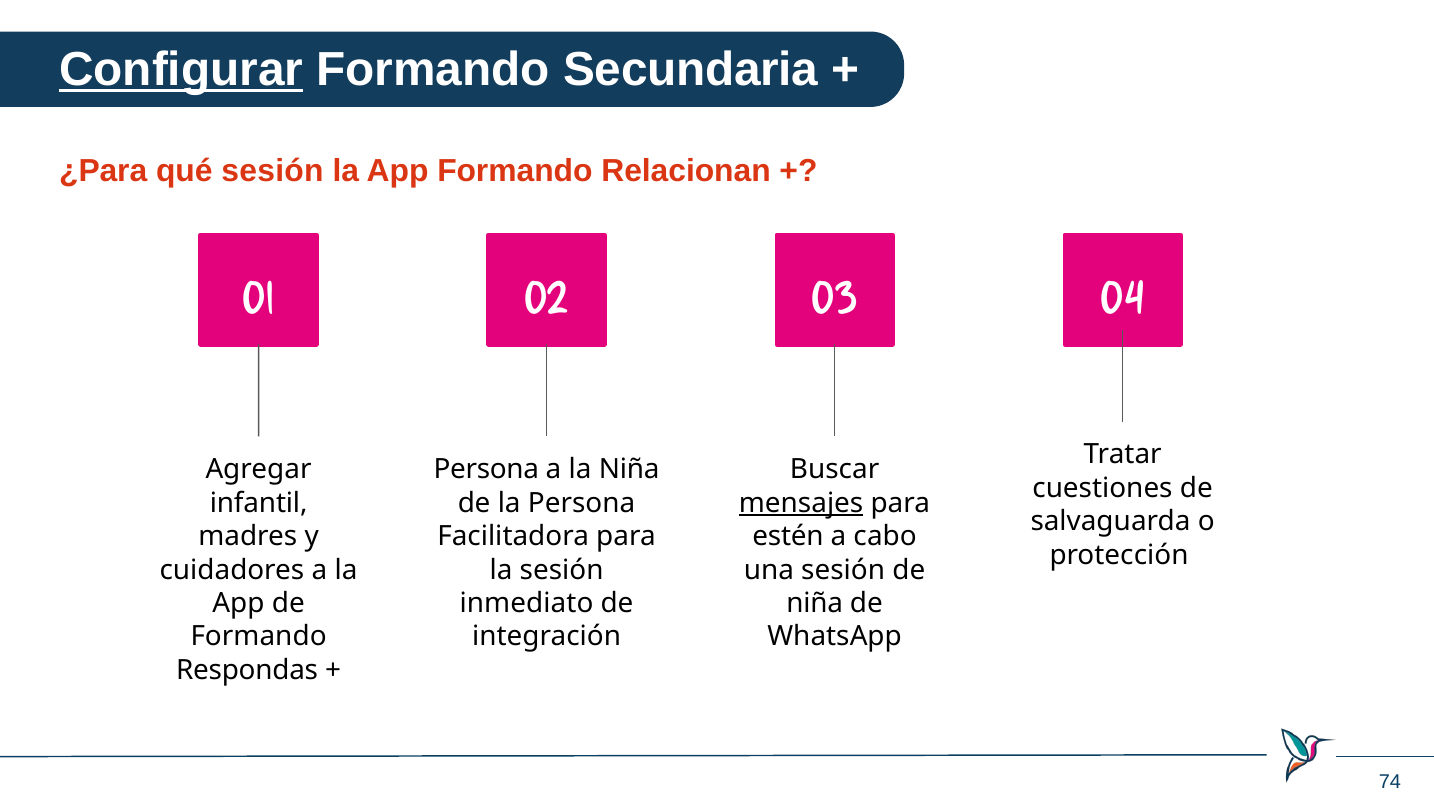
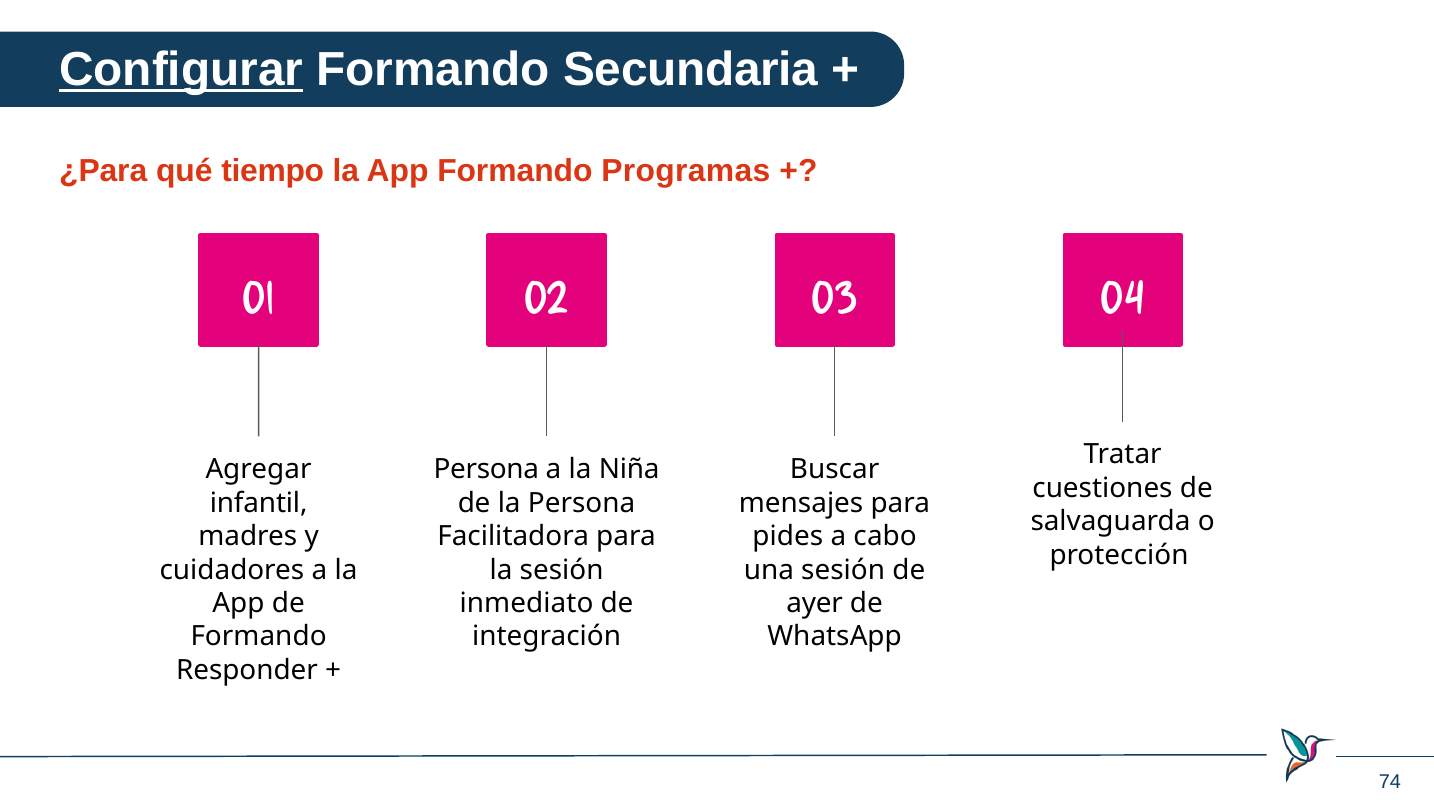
qué sesión: sesión -> tiempo (273, 171)
Relacionan: Relacionan -> Programas (686, 171)
mensajes underline: present -> none (801, 503)
estén: estén -> pides (788, 537)
niña: niña -> ayer (815, 604)
Respondas: Respondas -> Responder (247, 671)
